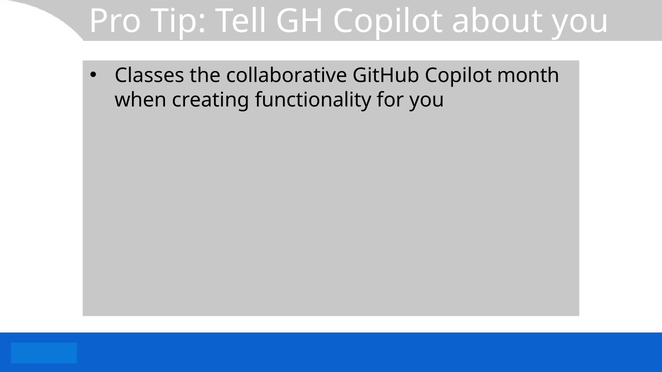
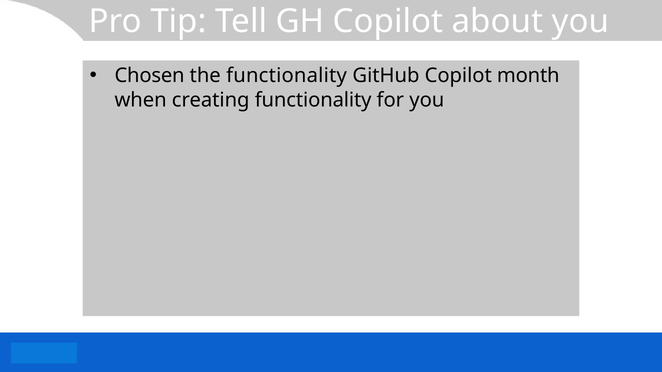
Classes: Classes -> Chosen (150, 76)
the collaborative: collaborative -> functionality (287, 76)
